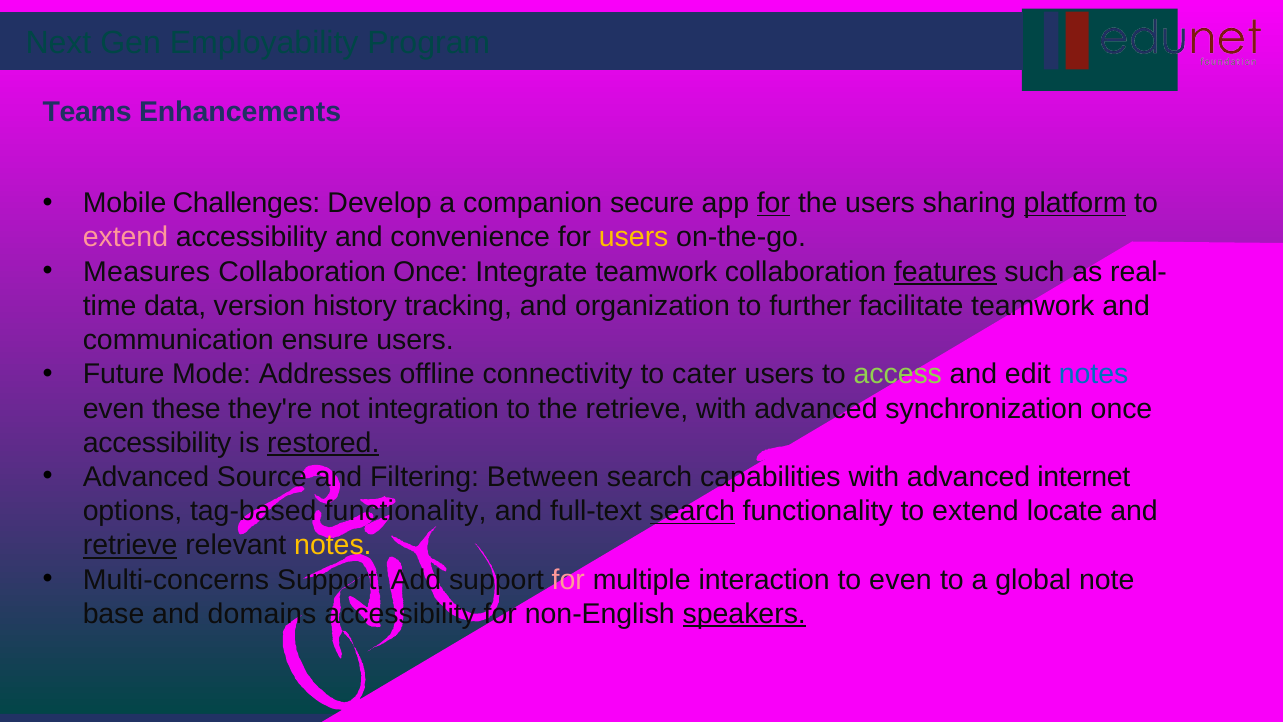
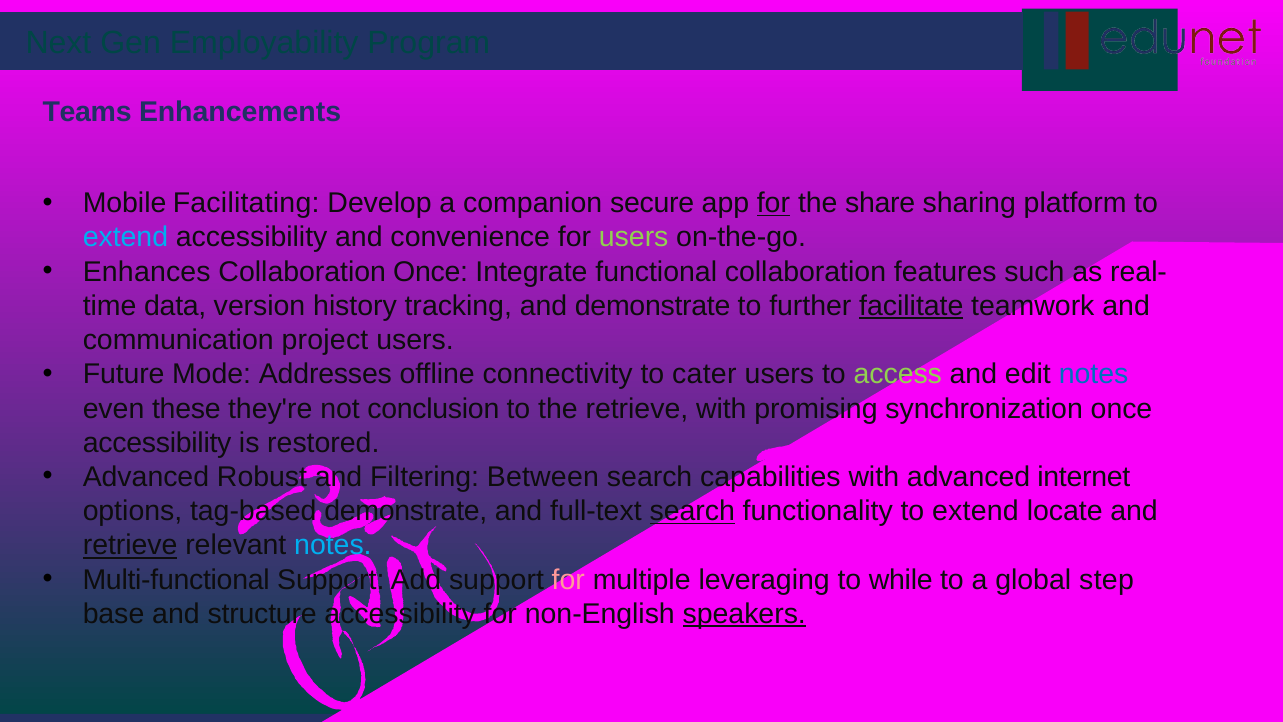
Challenges: Challenges -> Facilitating (246, 203)
the users: users -> share (880, 203)
platform underline: present -> none (1075, 203)
extend colour: pink -> light blue (125, 237)
users colour: yellow -> light green (634, 237)
Measures: Measures -> Enhances (147, 272)
Integrate teamwork: teamwork -> functional (656, 272)
features underline: present -> none (945, 272)
and organization: organization -> demonstrate (653, 306)
facilitate underline: none -> present (911, 306)
ensure: ensure -> project (325, 340)
integration: integration -> conclusion (433, 408)
advanced: advanced -> promising (816, 408)
restored underline: present -> none (323, 443)
Source: Source -> Robust (262, 477)
tag-based functionality: functionality -> demonstrate (406, 511)
notes colour: yellow -> light blue (333, 545)
Multi-concerns: Multi-concerns -> Multi-functional (176, 579)
interaction: interaction -> leveraging (764, 579)
to even: even -> while (901, 579)
note: note -> step (1107, 579)
domains: domains -> structure (262, 614)
